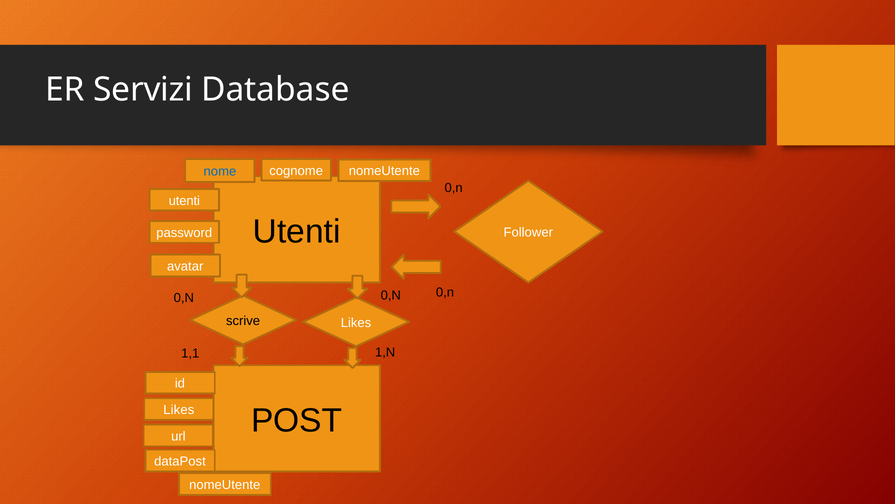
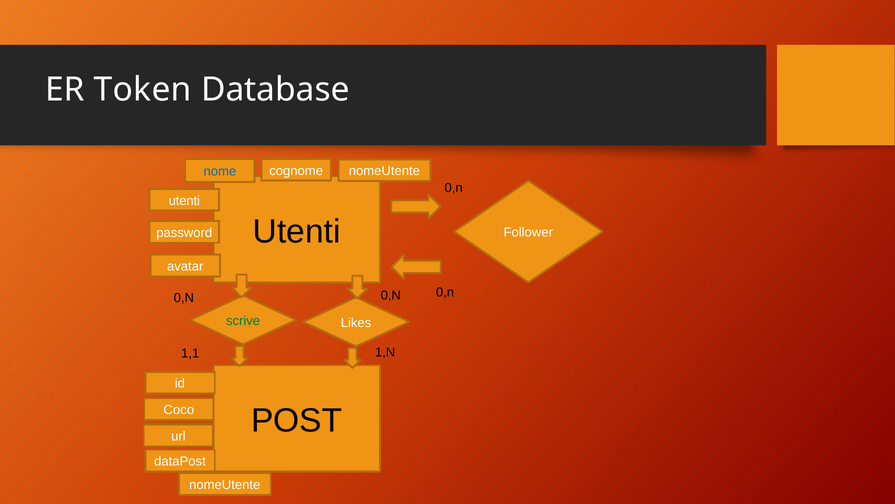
Servizi: Servizi -> Token (143, 90)
scrive colour: black -> green (243, 320)
Likes: Likes -> Coco (179, 410)
